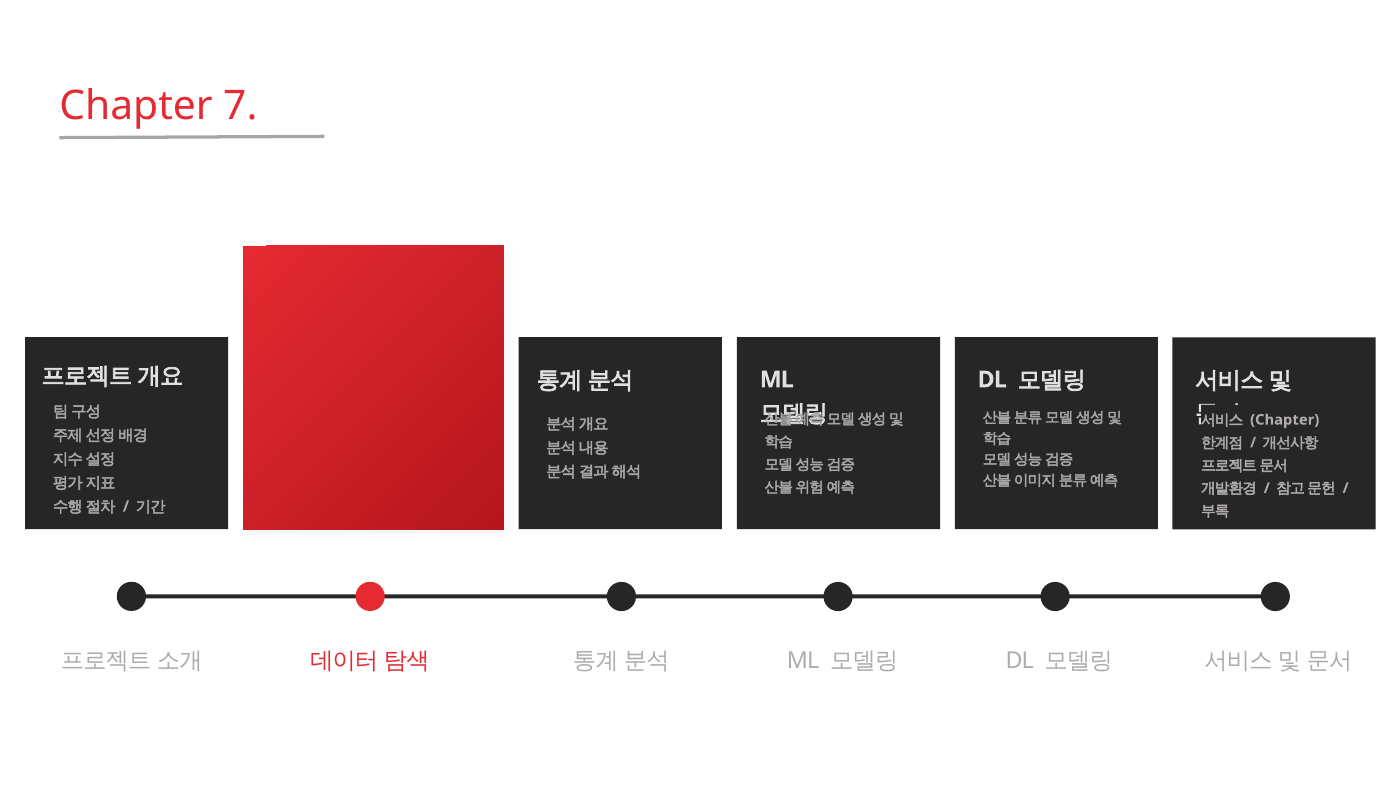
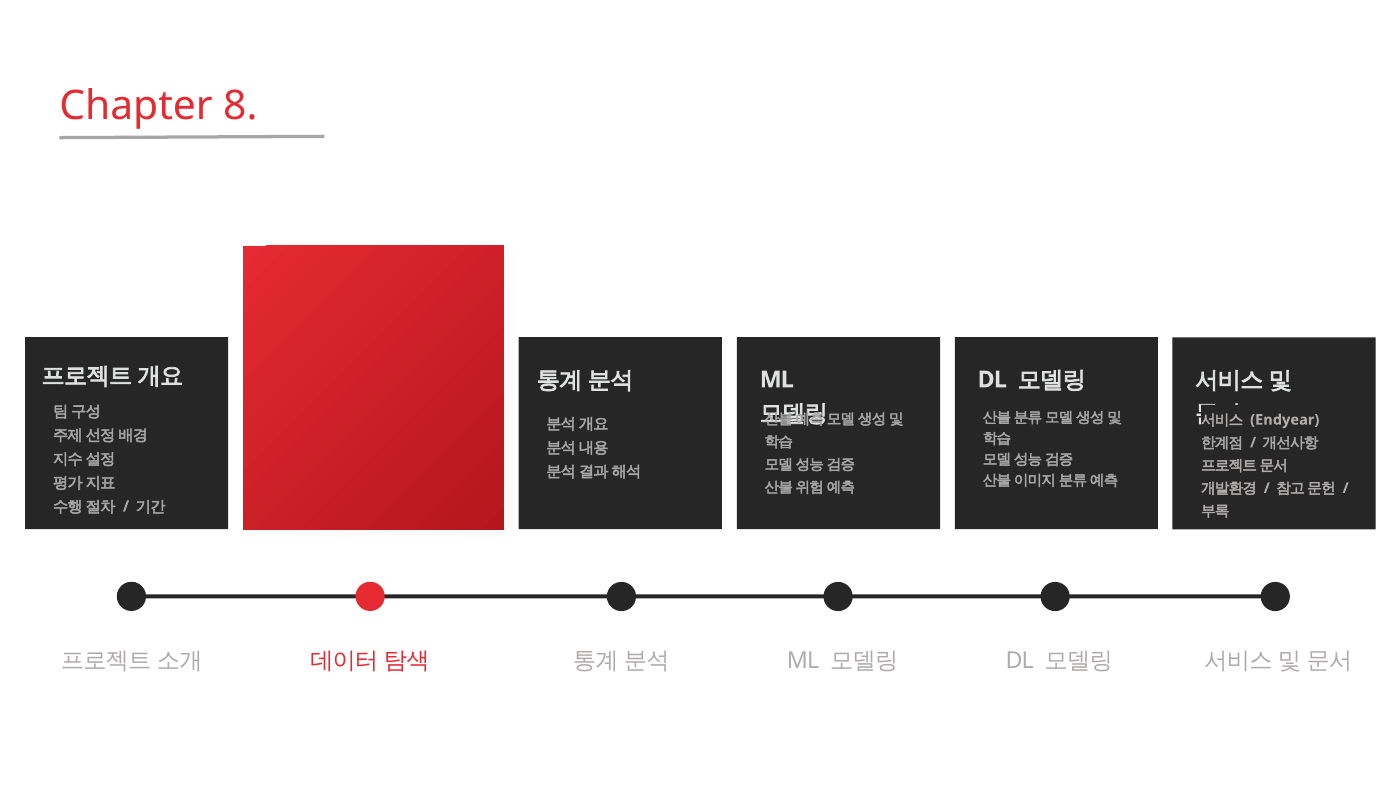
7: 7 -> 8 (240, 106)
Chapter: Chapter -> Endyear (1285, 420)
